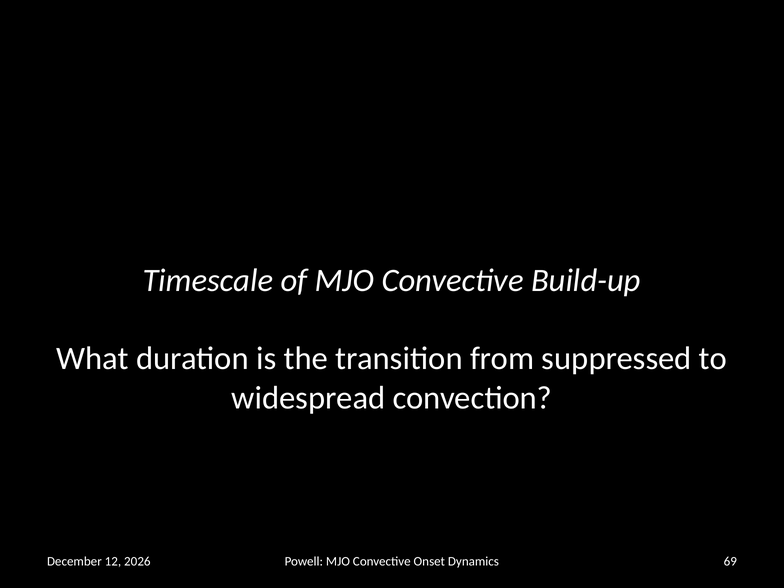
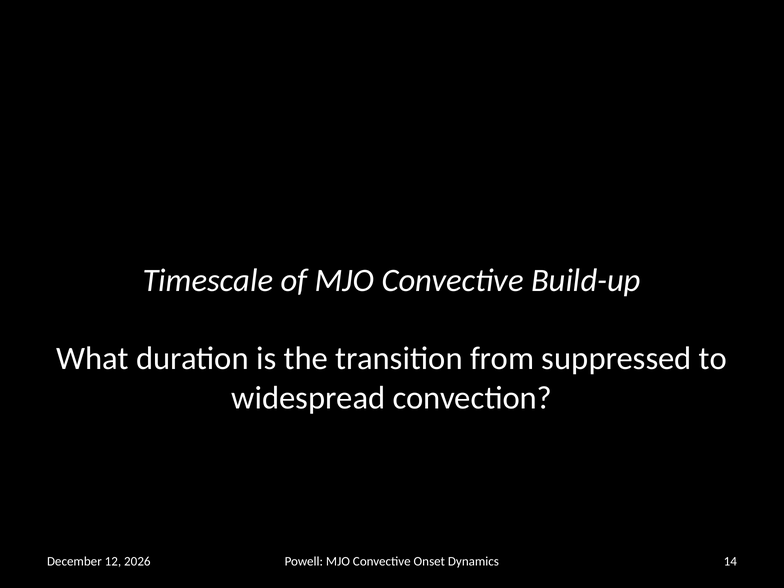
69: 69 -> 14 (730, 561)
